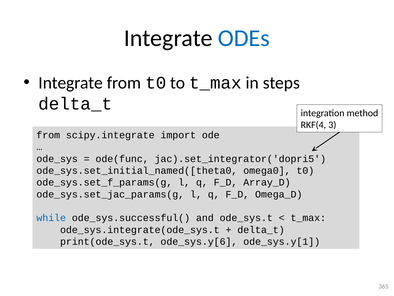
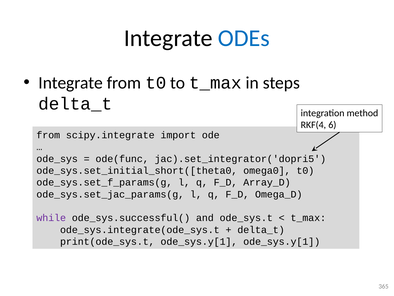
3: 3 -> 6 (332, 125)
ode_sys.set_initial_named([theta0: ode_sys.set_initial_named([theta0 -> ode_sys.set_initial_short([theta0 (137, 170)
while colour: blue -> purple (51, 218)
print(ode_sys.t ode_sys.y[6: ode_sys.y[6 -> ode_sys.y[1 (199, 241)
